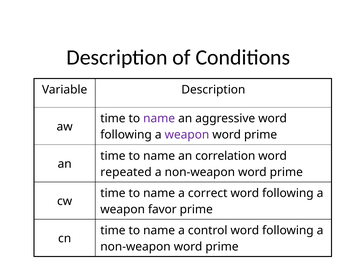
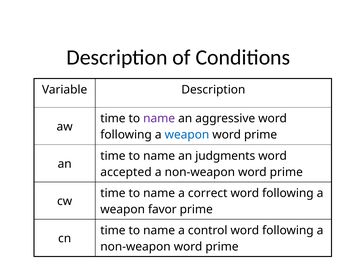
weapon colour: purple -> blue (187, 135)
correlation: correlation -> judgments (225, 156)
repeated: repeated -> accepted (126, 172)
